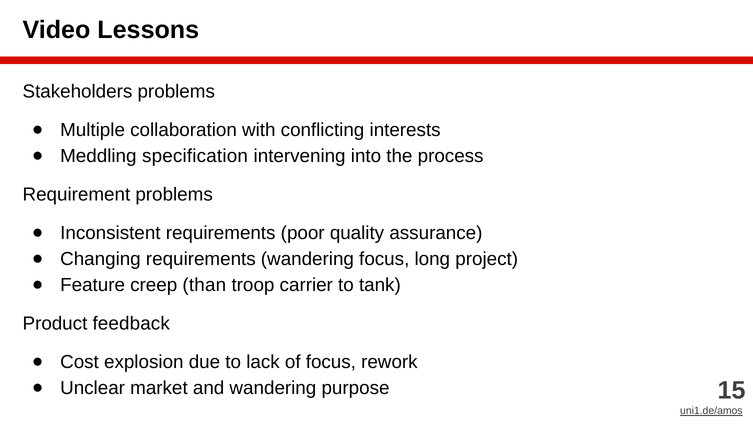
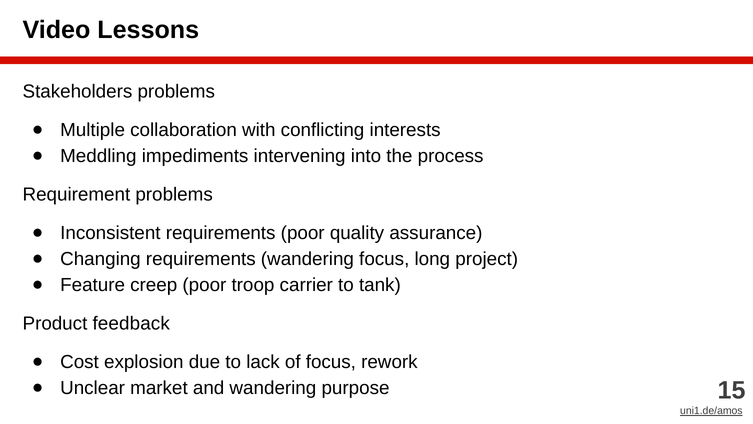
specification: specification -> impediments (195, 156)
creep than: than -> poor (204, 285)
